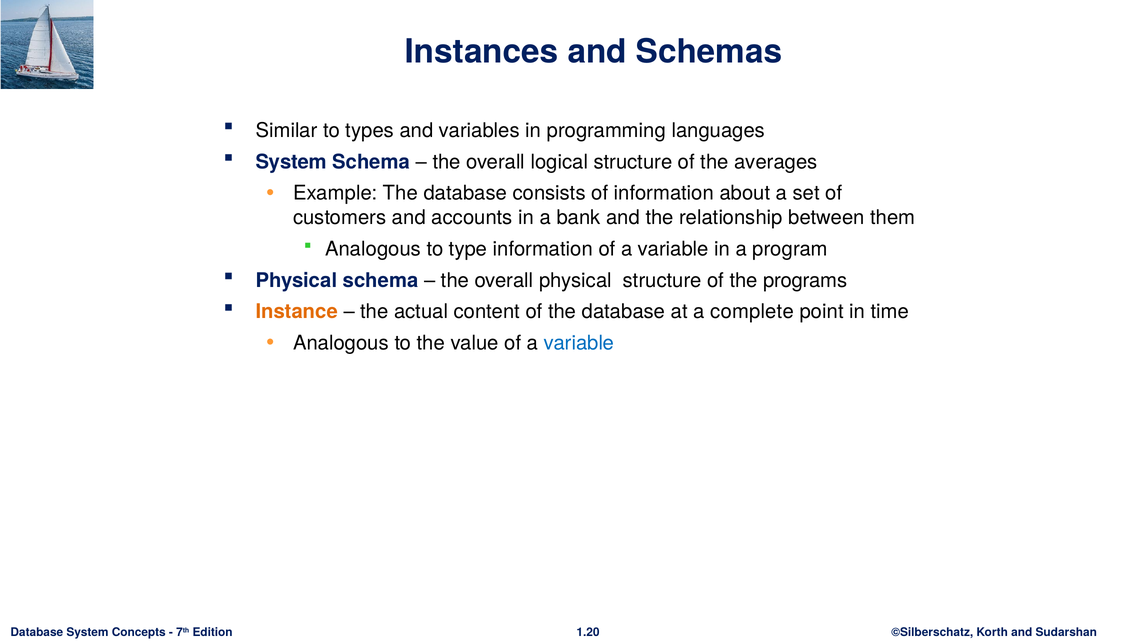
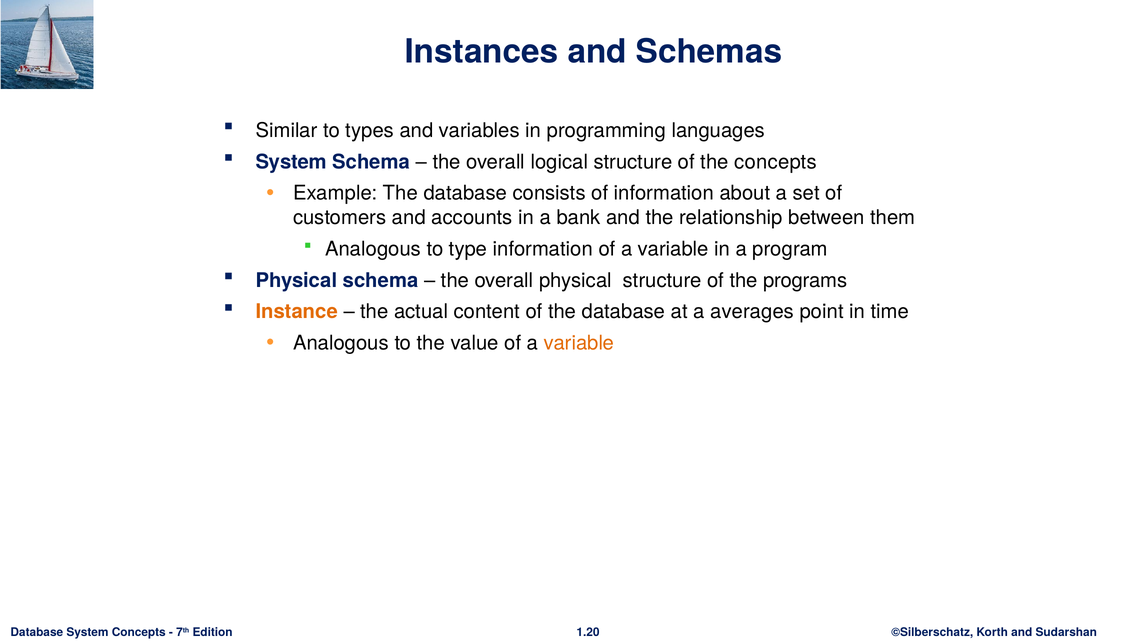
the averages: averages -> concepts (776, 162)
complete: complete -> averages (752, 312)
variable colour: blue -> orange (579, 343)
